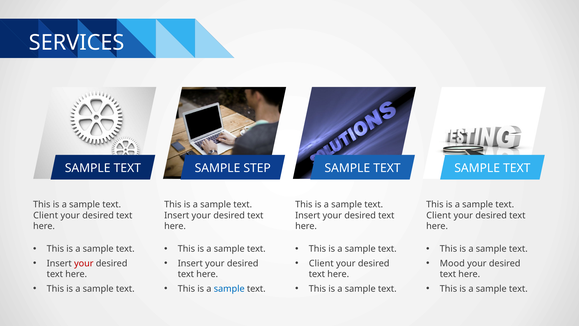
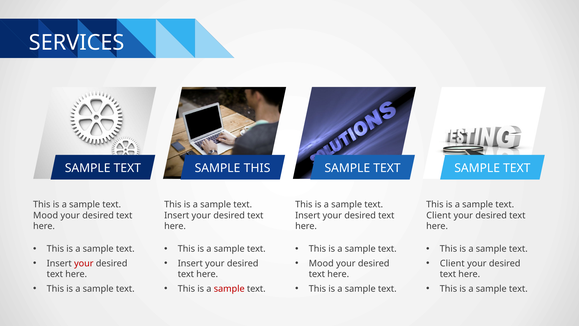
SAMPLE STEP: STEP -> THIS (257, 168)
Client: Client -> Mood (46, 215)
Client: Client -> Mood (321, 263)
Mood: Mood -> Client (452, 263)
sample colour: blue -> red (229, 289)
